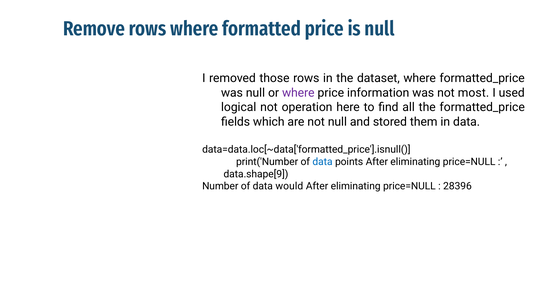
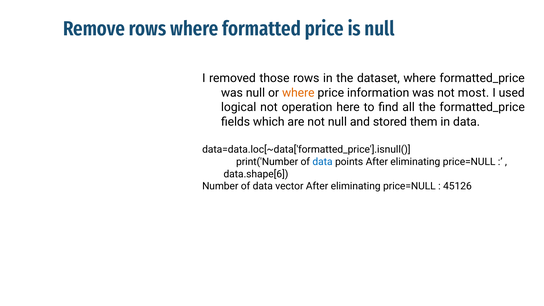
where colour: purple -> orange (298, 93)
data.shape[9: data.shape[9 -> data.shape[6 (256, 174)
would: would -> vector (289, 186)
28396: 28396 -> 45126 (457, 186)
